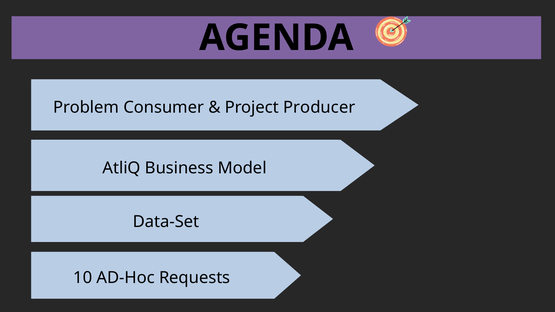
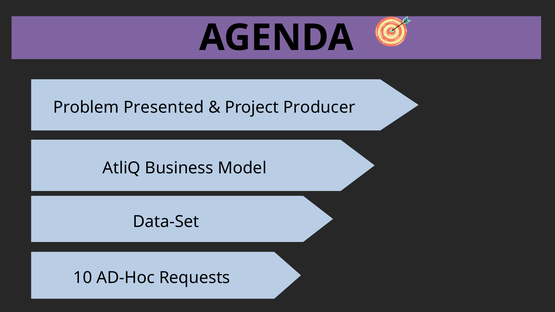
Consumer: Consumer -> Presented (164, 108)
